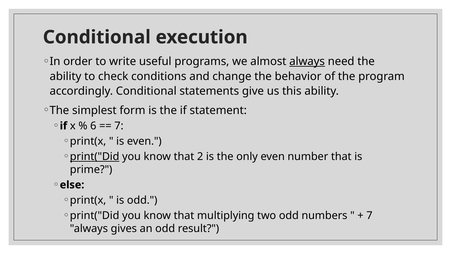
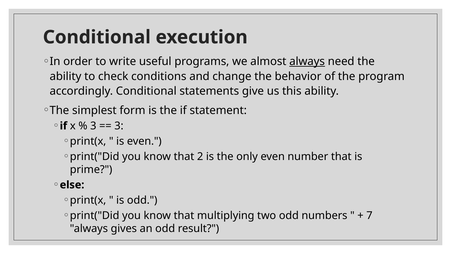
6: 6 -> 3 (93, 126)
7: 7 -> 3 (119, 126)
print("Did underline: present -> none (95, 156)
